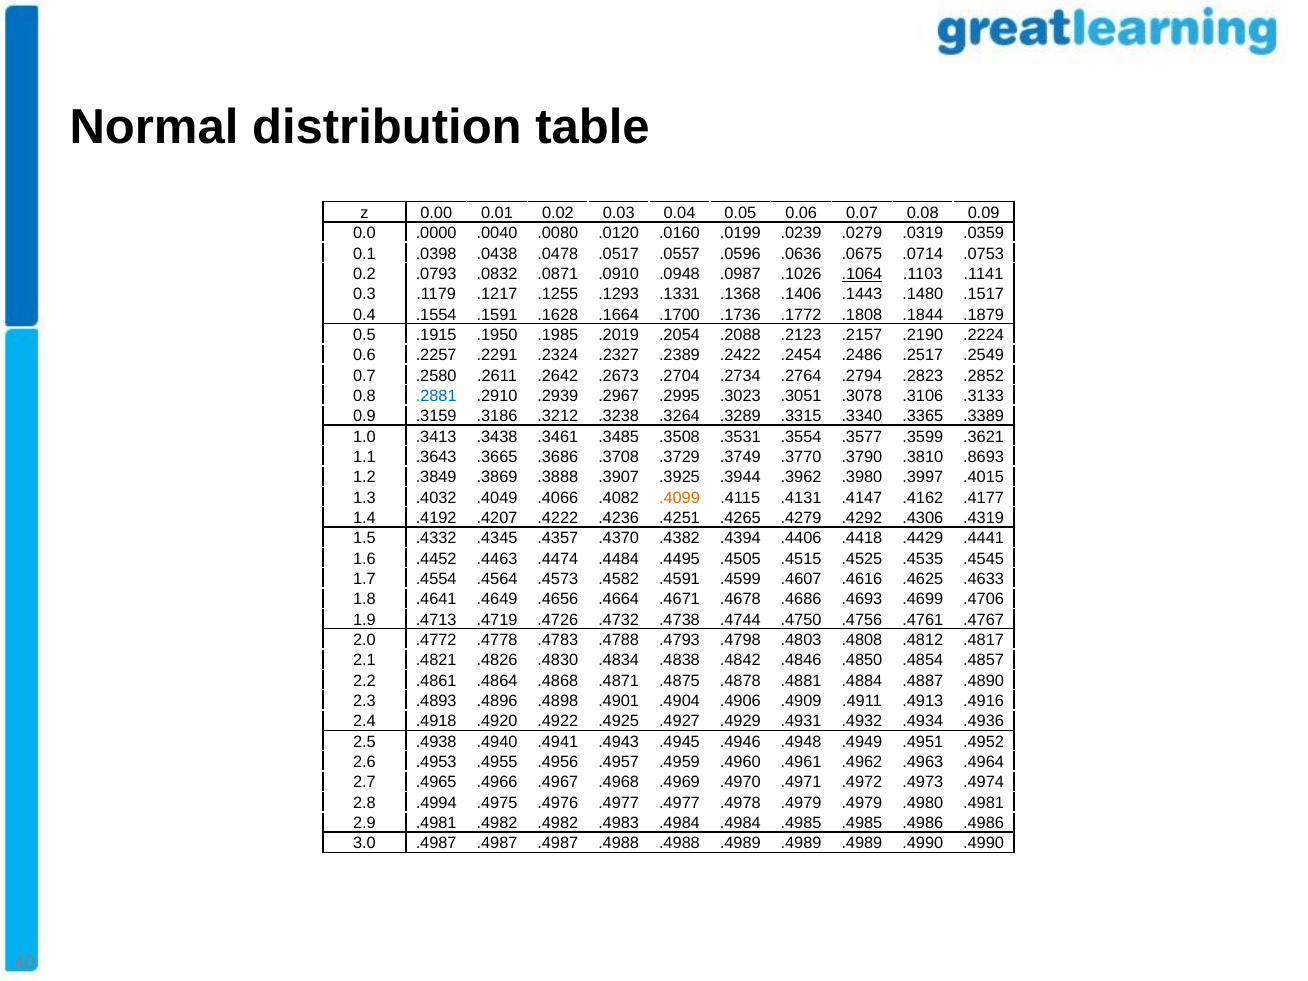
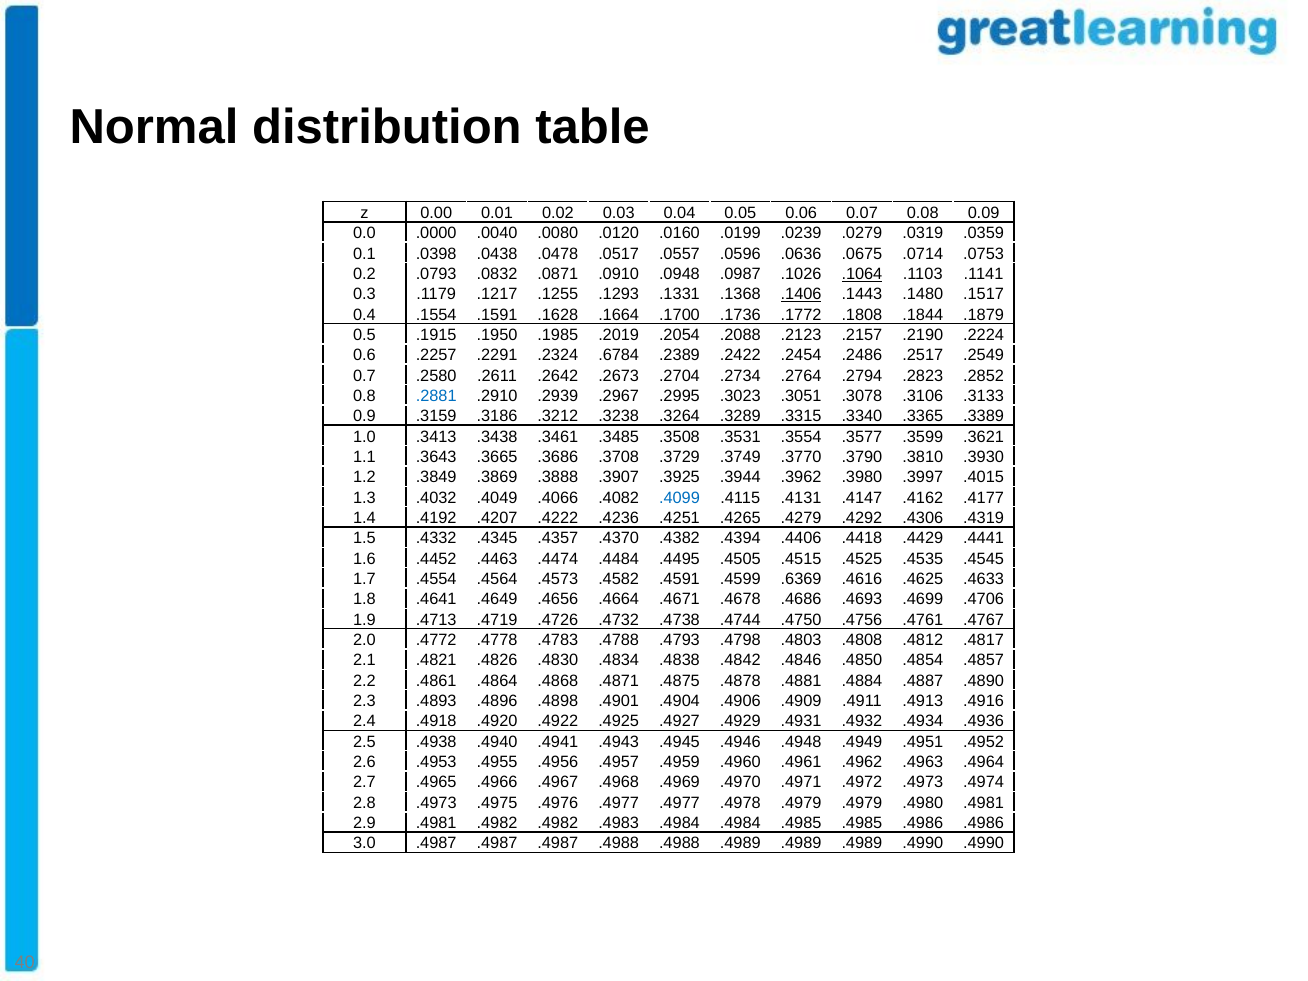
.1406 underline: none -> present (801, 294)
.2327: .2327 -> .6784 (619, 355)
.8693: .8693 -> .3930 (984, 457)
.4099 colour: orange -> blue (679, 498)
.4607: .4607 -> .6369 (801, 579)
2.8 .4994: .4994 -> .4973 (436, 803)
